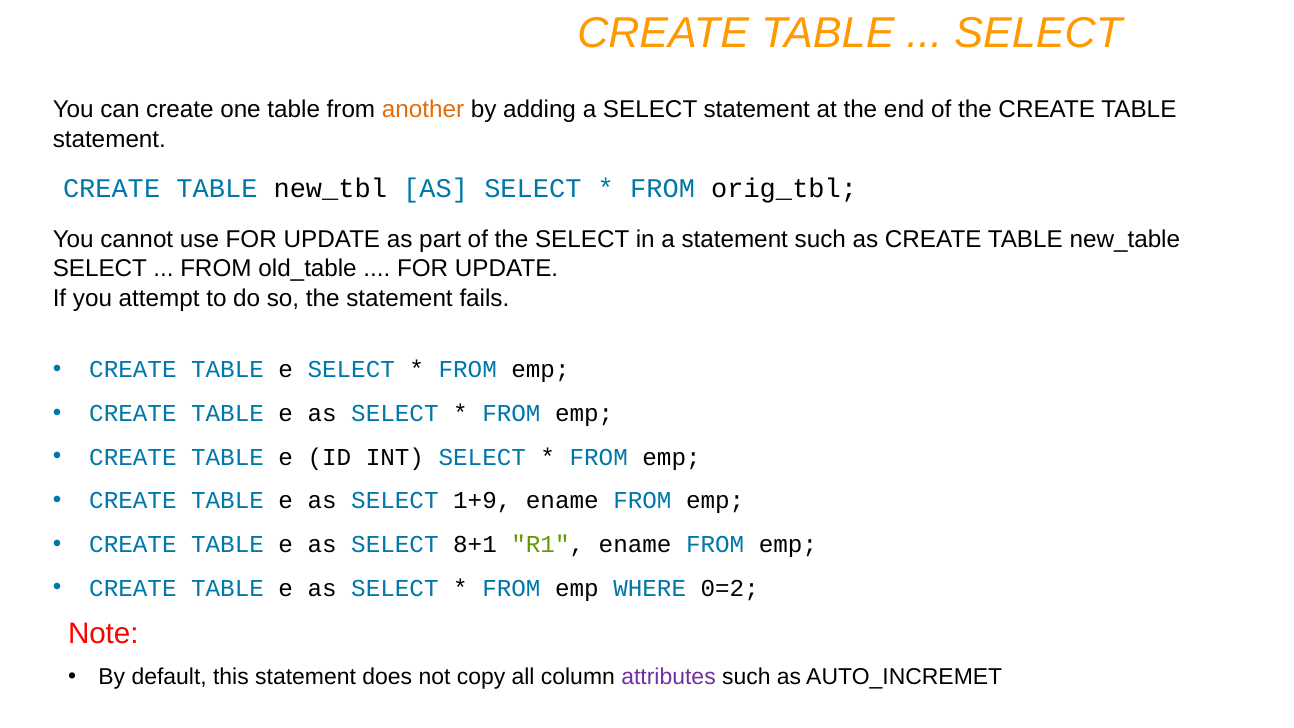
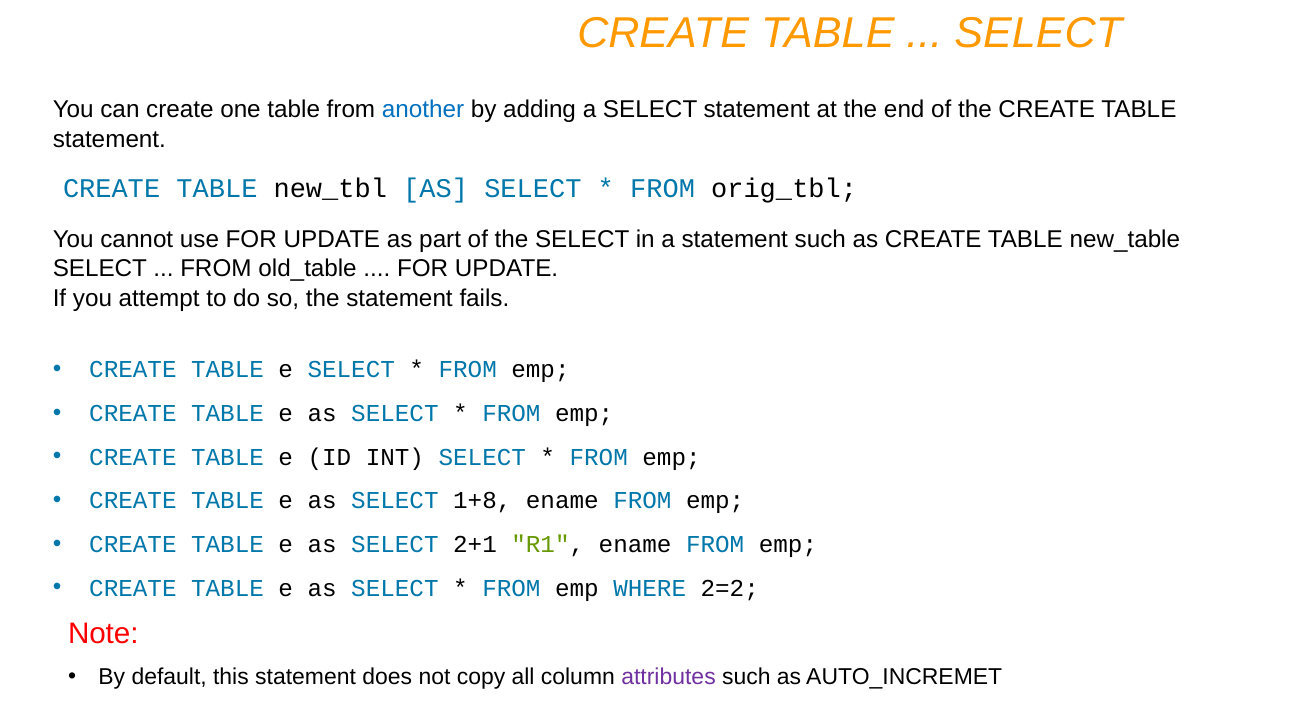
another colour: orange -> blue (423, 110)
1+9: 1+9 -> 1+8 (482, 501)
8+1: 8+1 -> 2+1 (475, 544)
0=2: 0=2 -> 2=2 (730, 588)
